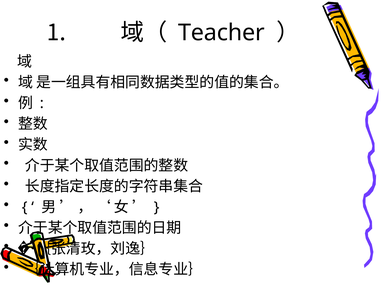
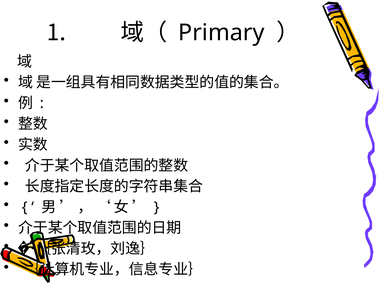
Teacher: Teacher -> Primary (221, 33)
